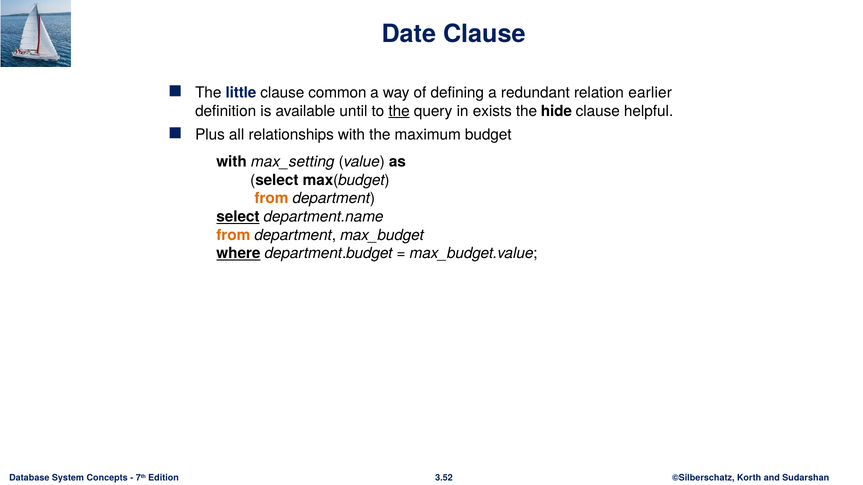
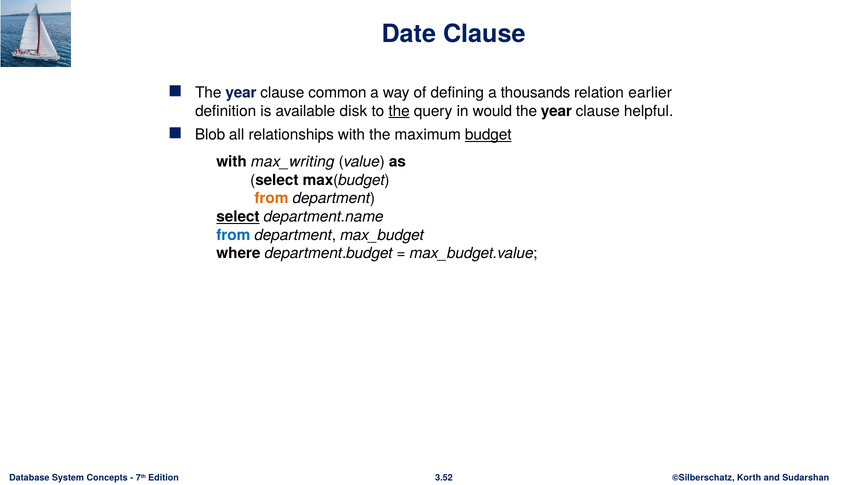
little: little -> year (241, 93)
redundant: redundant -> thousands (535, 93)
until: until -> disk (353, 111)
exists: exists -> would (492, 111)
hide: hide -> year (556, 111)
Plus: Plus -> Blob (210, 135)
budget underline: none -> present (488, 135)
max_setting: max_setting -> max_writing (293, 162)
from colour: orange -> blue (233, 235)
where underline: present -> none (238, 254)
